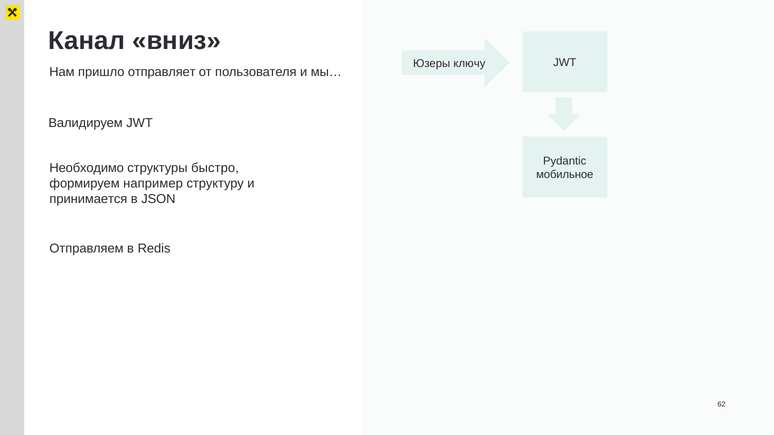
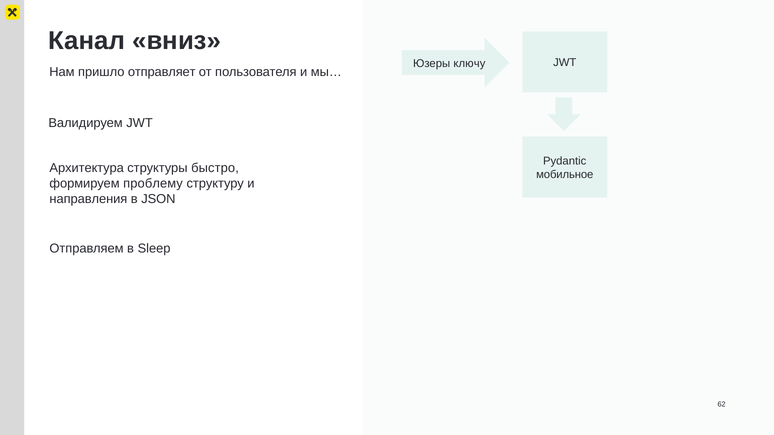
Необходимо: Необходимо -> Архитектура (87, 168)
например: например -> проблему (153, 183)
принимается: принимается -> направления (88, 199)
Redis: Redis -> Sleep (154, 248)
